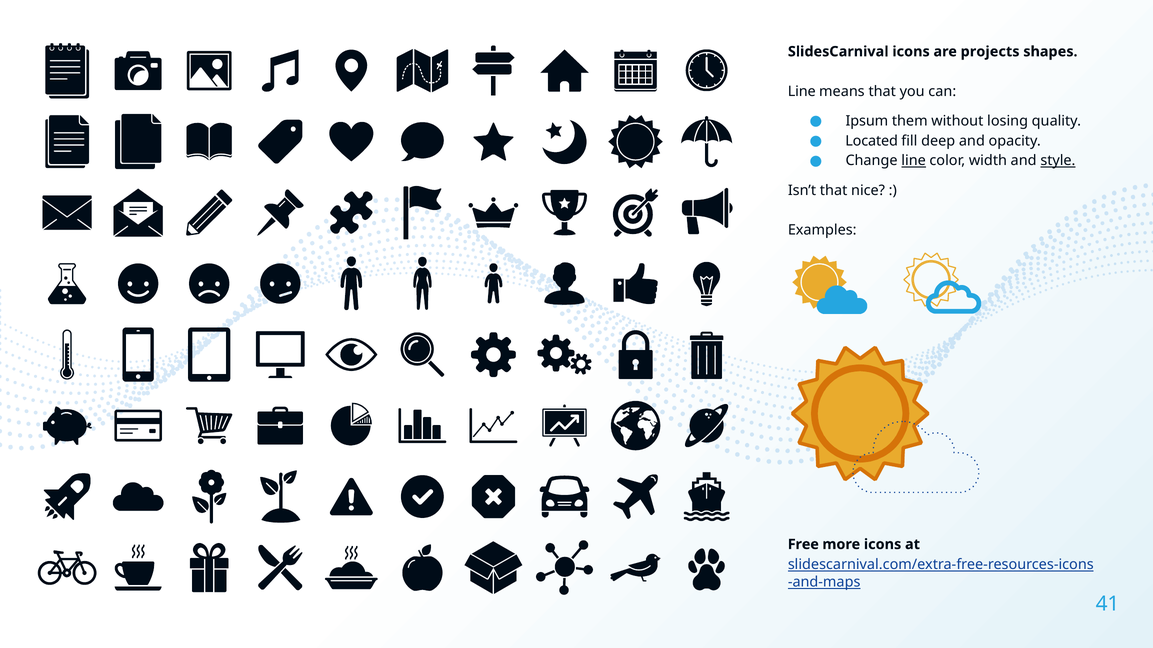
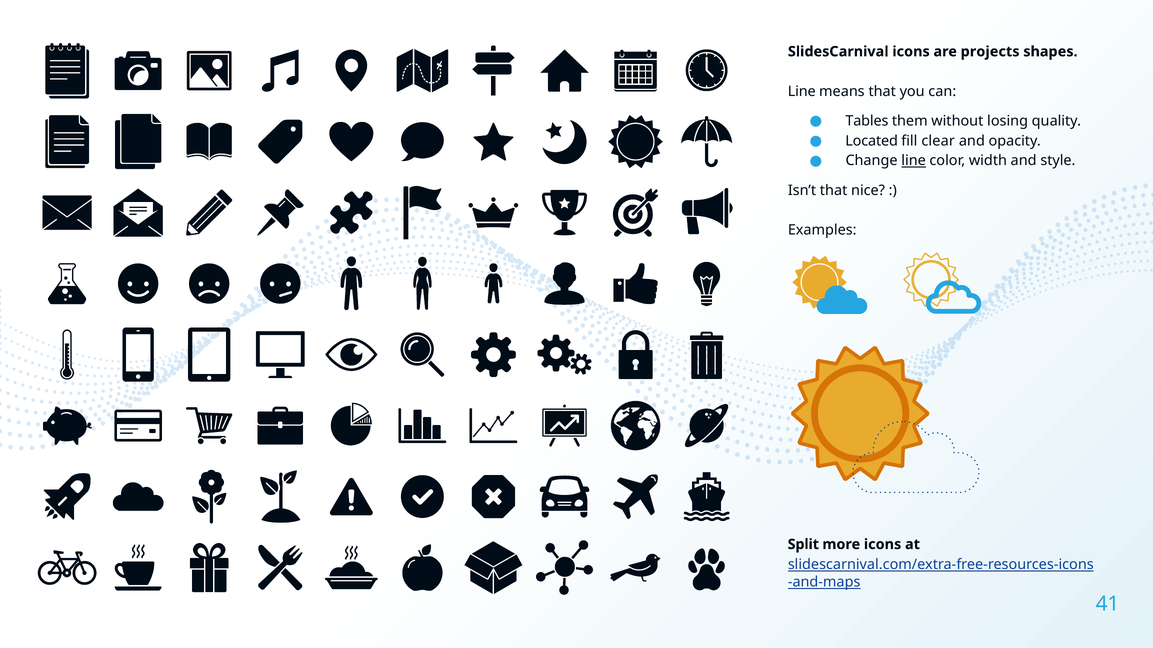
Ipsum: Ipsum -> Tables (867, 121)
deep: deep -> clear (938, 141)
style underline: present -> none (1058, 161)
Free: Free -> Split (803, 545)
